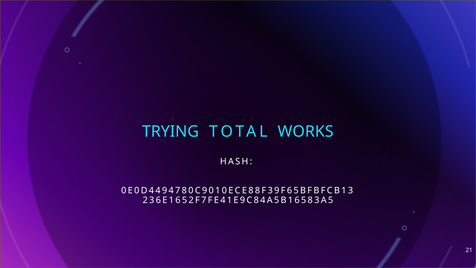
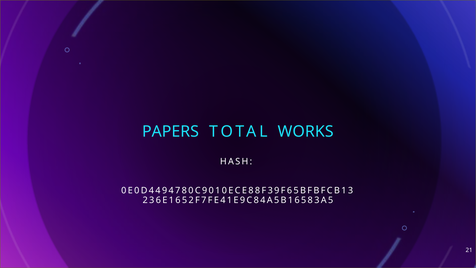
TRYING: TRYING -> PAPERS (170, 132)
